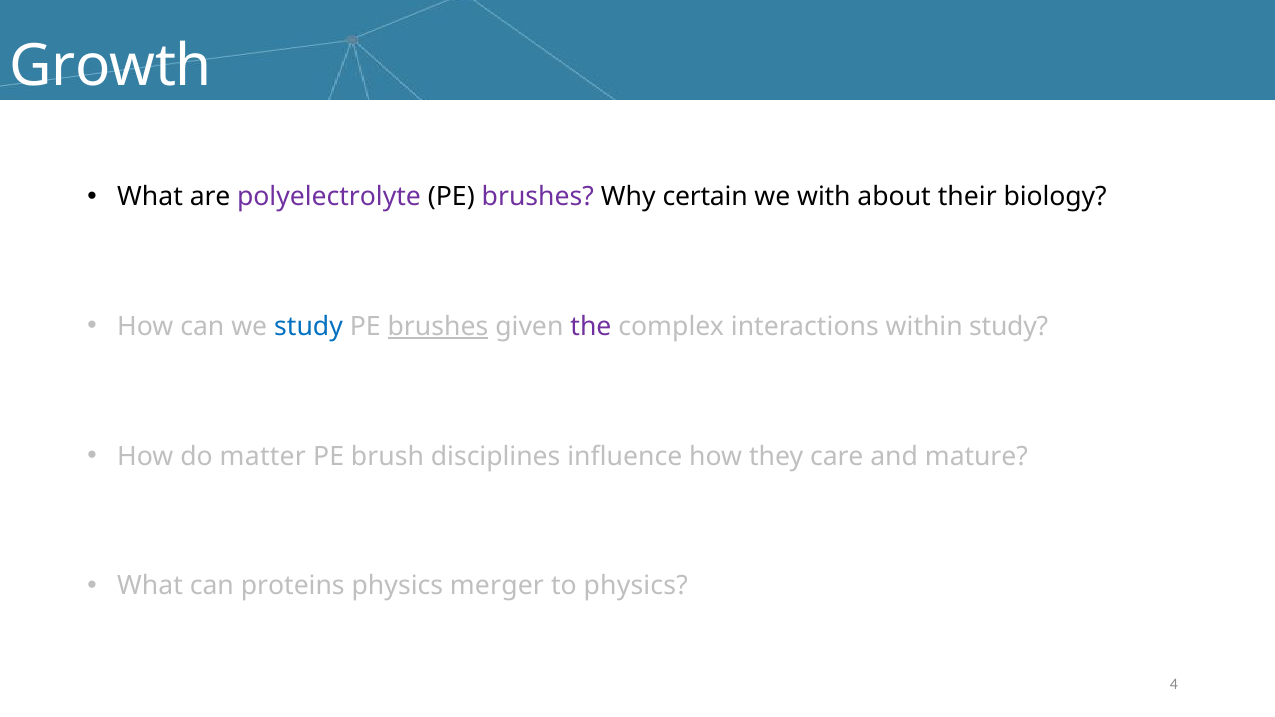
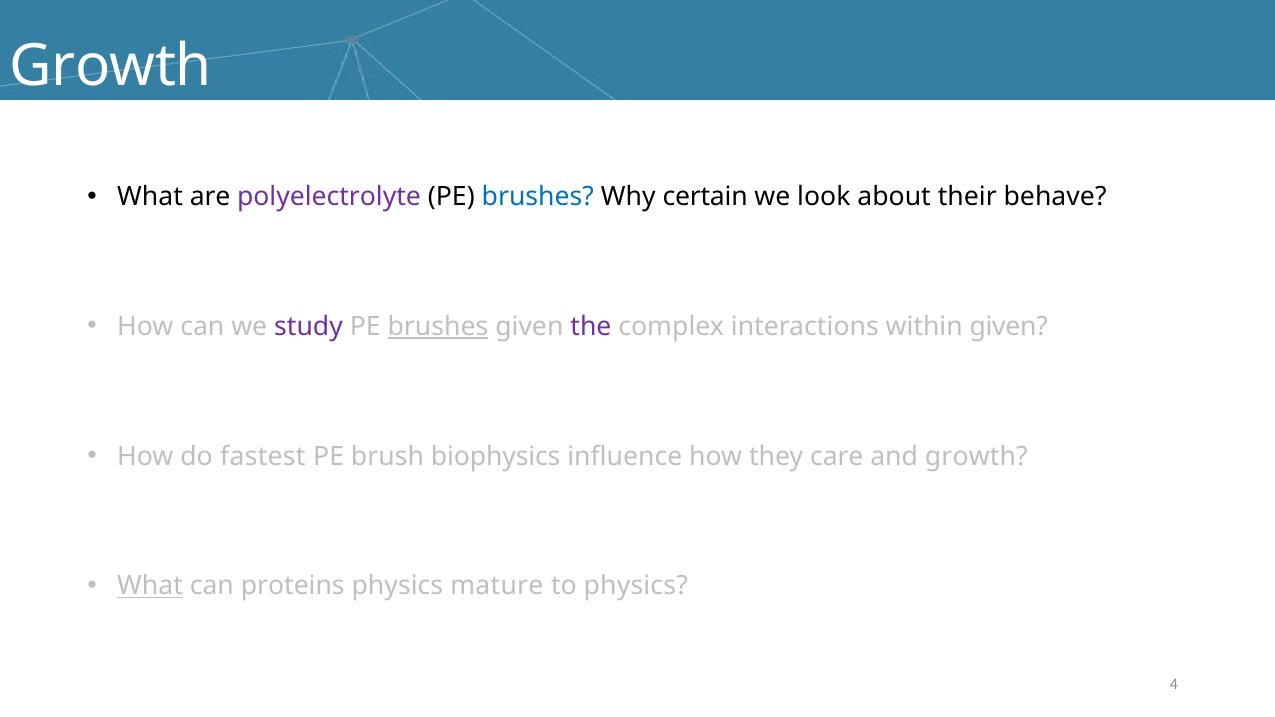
brushes colour: purple -> blue (538, 197)
with: with -> look (824, 197)
biology: biology -> behave (1055, 197)
study colour: blue -> purple (309, 327)
within study: study -> given (1009, 327)
matter: matter -> fastest (263, 456)
disciplines: disciplines -> biophysics (496, 456)
and mature: mature -> growth (976, 456)
What underline: none -> present (150, 586)
merger: merger -> mature (497, 586)
